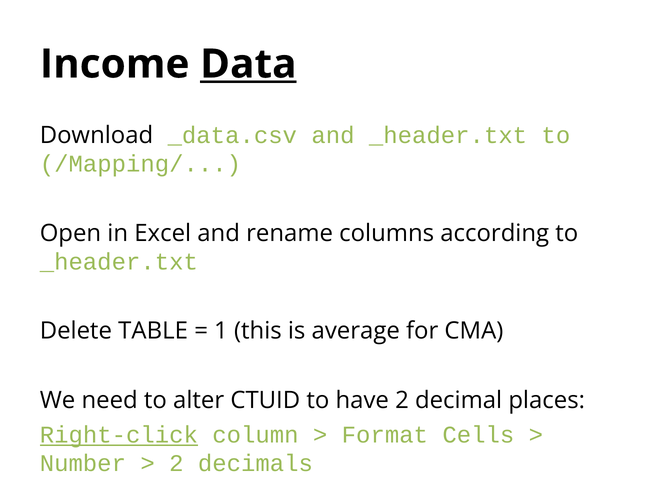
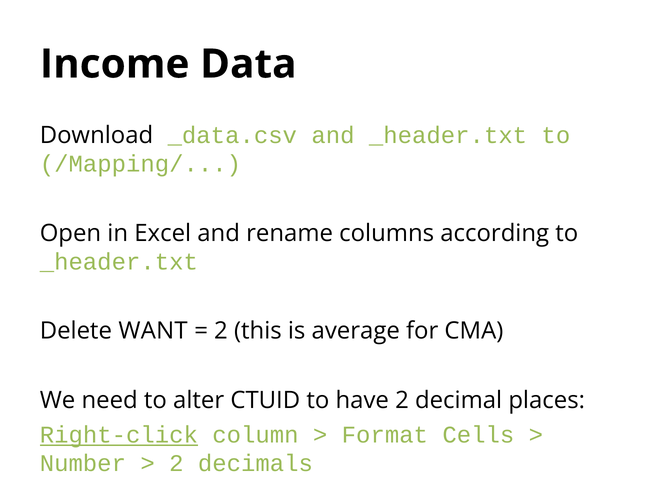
Data underline: present -> none (248, 64)
TABLE: TABLE -> WANT (153, 331)
1: 1 -> 2 (221, 331)
